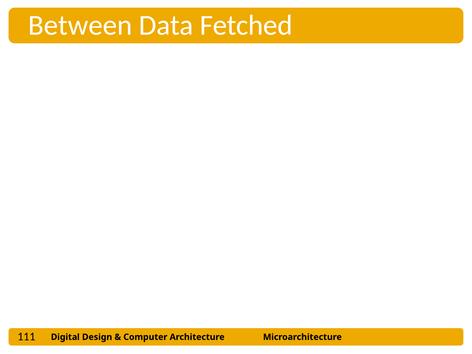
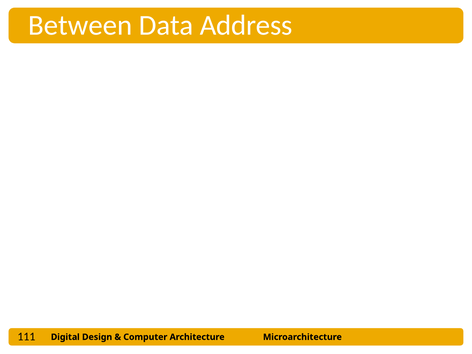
Fetched: Fetched -> Address (246, 25)
